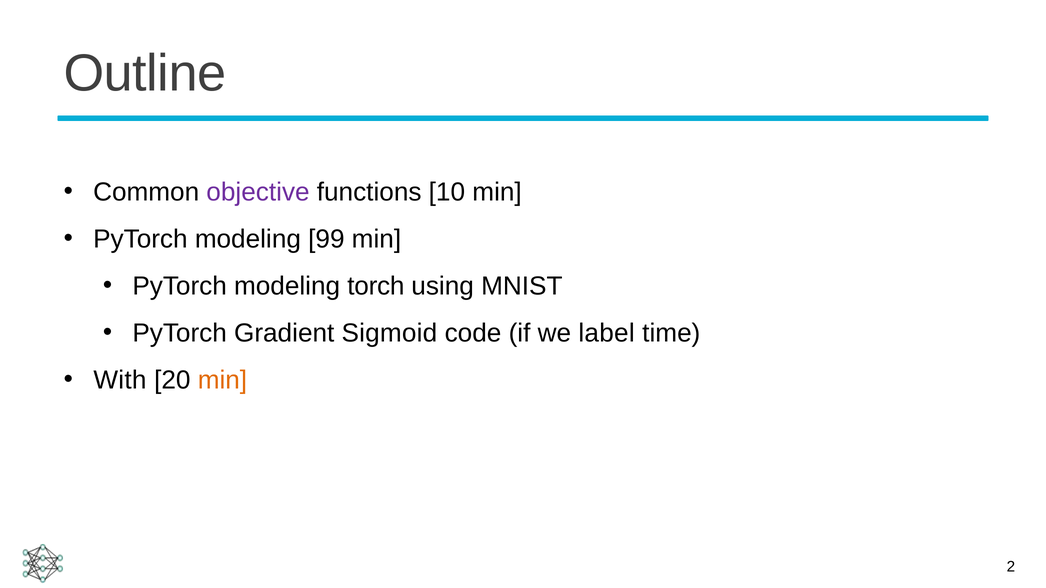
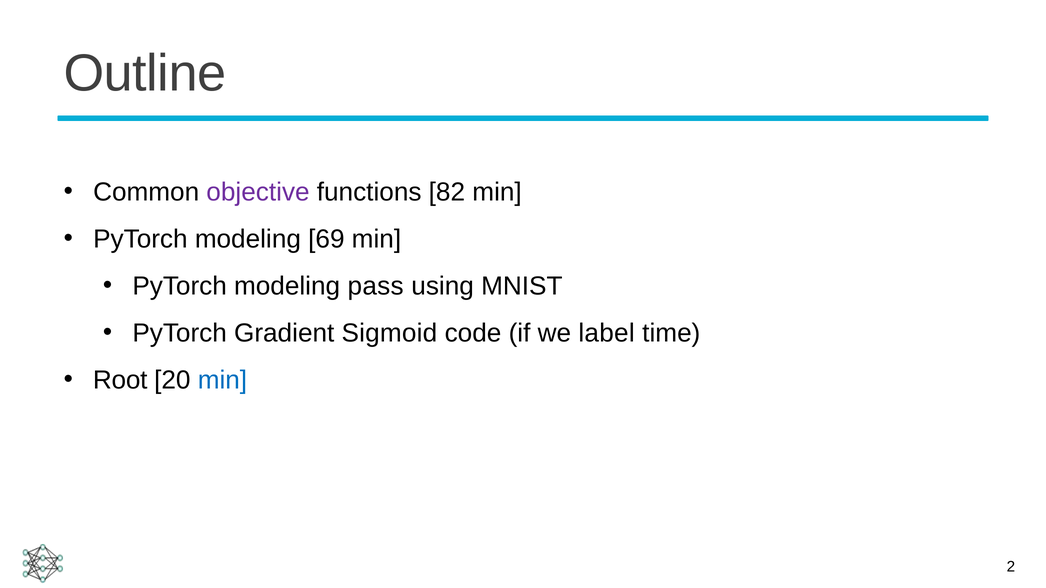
10: 10 -> 82 (447, 192)
99: 99 -> 69 (326, 239)
torch: torch -> pass (376, 286)
With: With -> Root (120, 380)
min colour: orange -> blue (222, 380)
